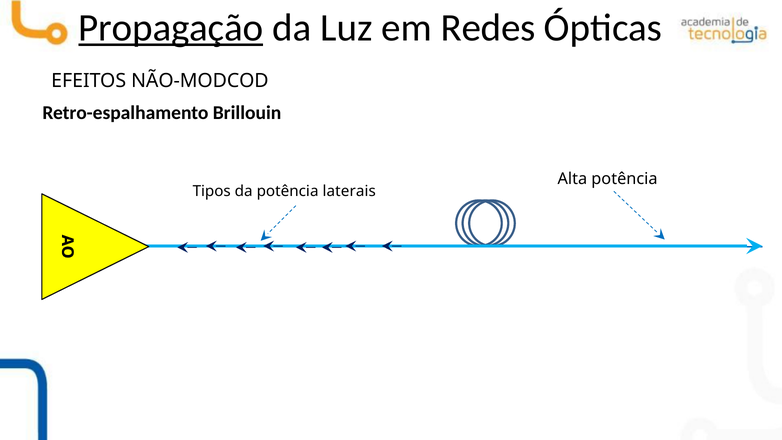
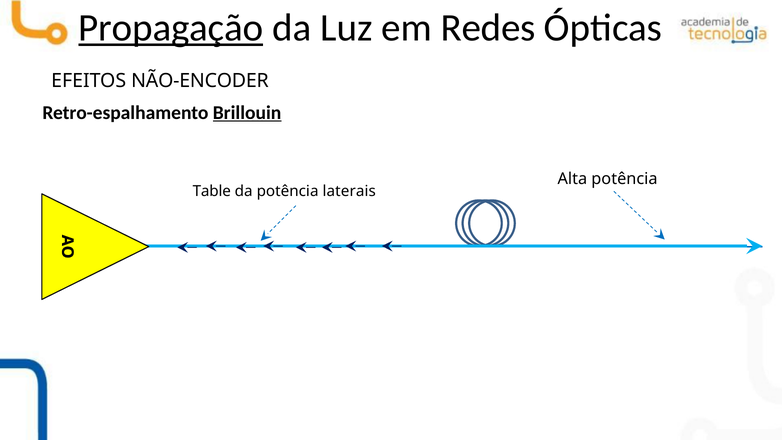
NÃO-MODCOD: NÃO-MODCOD -> NÃO-ENCODER (200, 81)
Brillouin underline: none -> present (247, 113)
Tipos: Tipos -> Table (212, 191)
